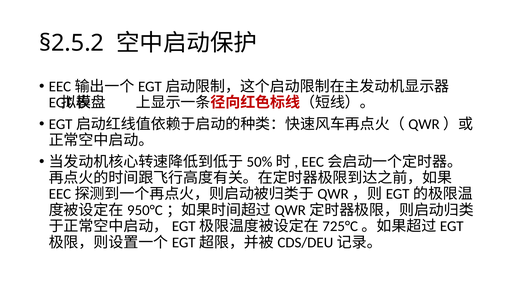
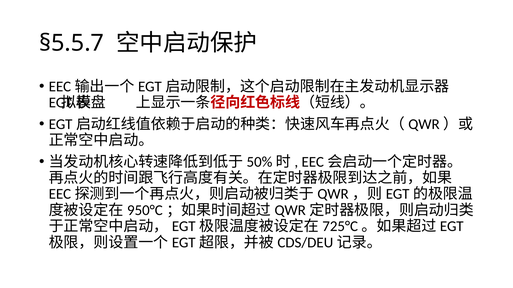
§2.5.2: §2.5.2 -> §5.5.7 (72, 43)
